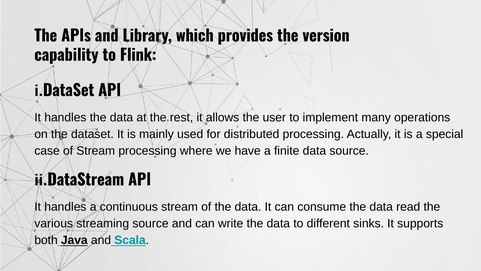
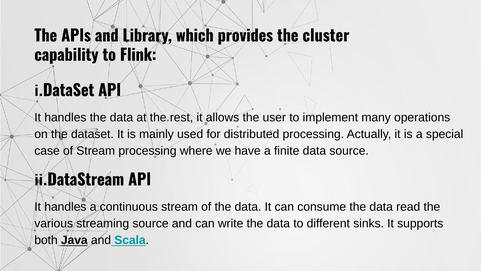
version: version -> cluster (326, 36)
